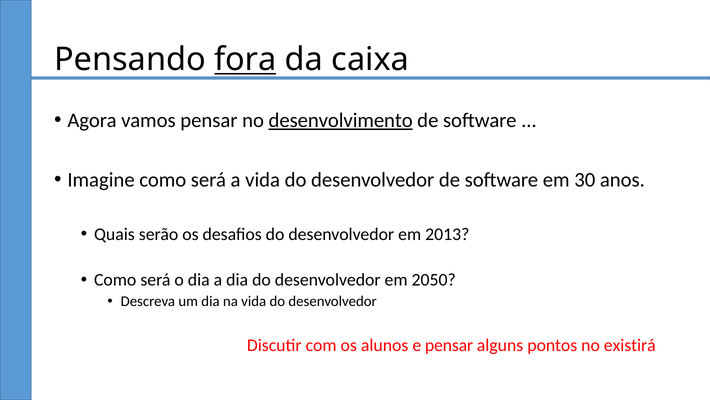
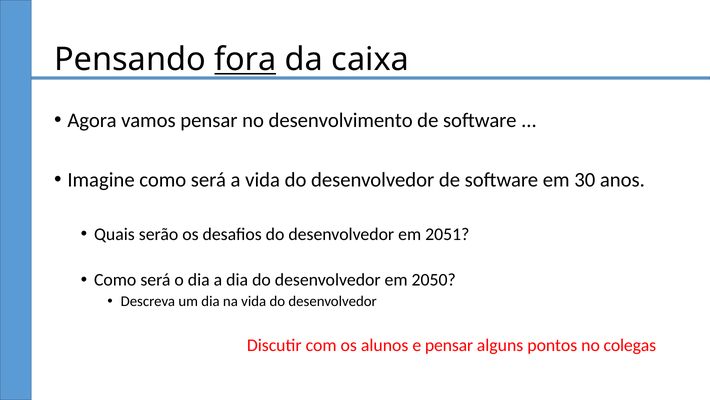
desenvolvimento underline: present -> none (341, 120)
2013: 2013 -> 2051 (447, 234)
existirá: existirá -> colegas (630, 345)
